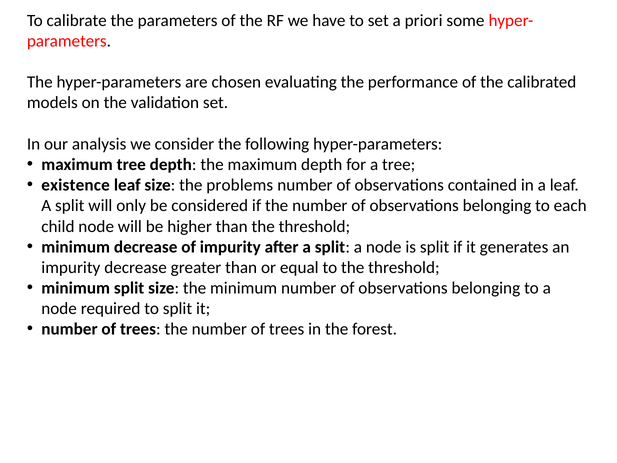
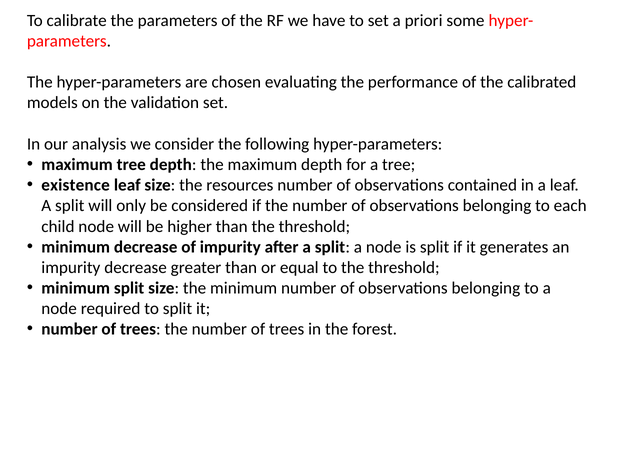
problems: problems -> resources (240, 185)
